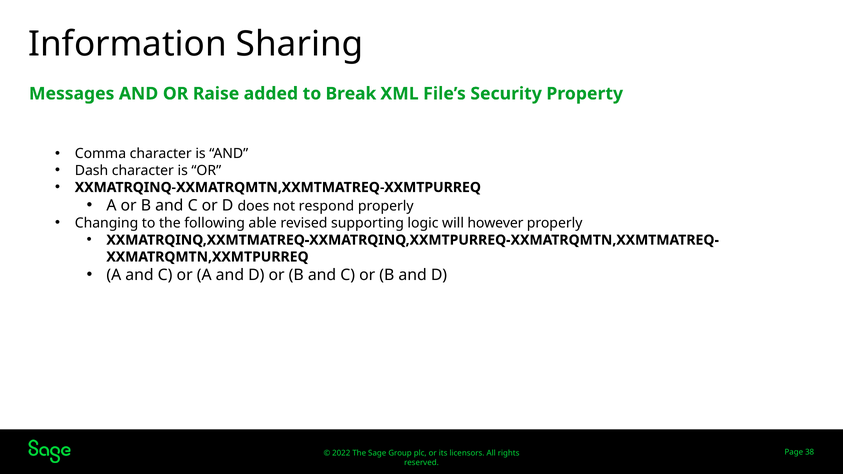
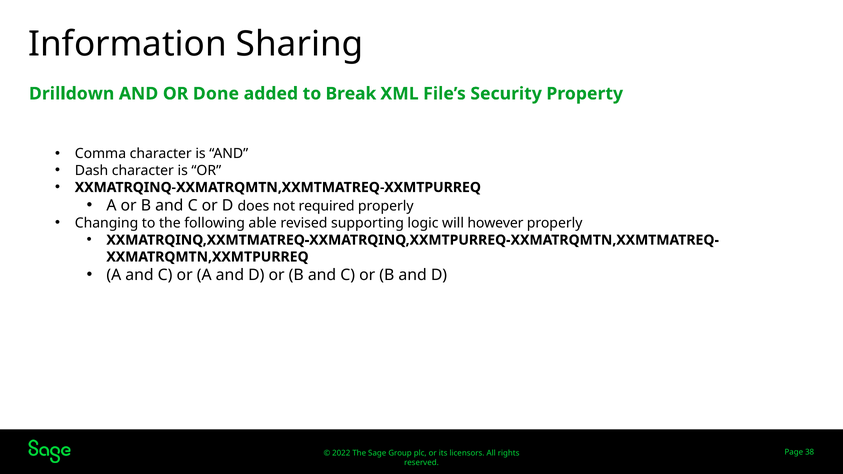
Messages: Messages -> Drilldown (72, 94)
Raise: Raise -> Done (216, 94)
respond: respond -> required (327, 206)
